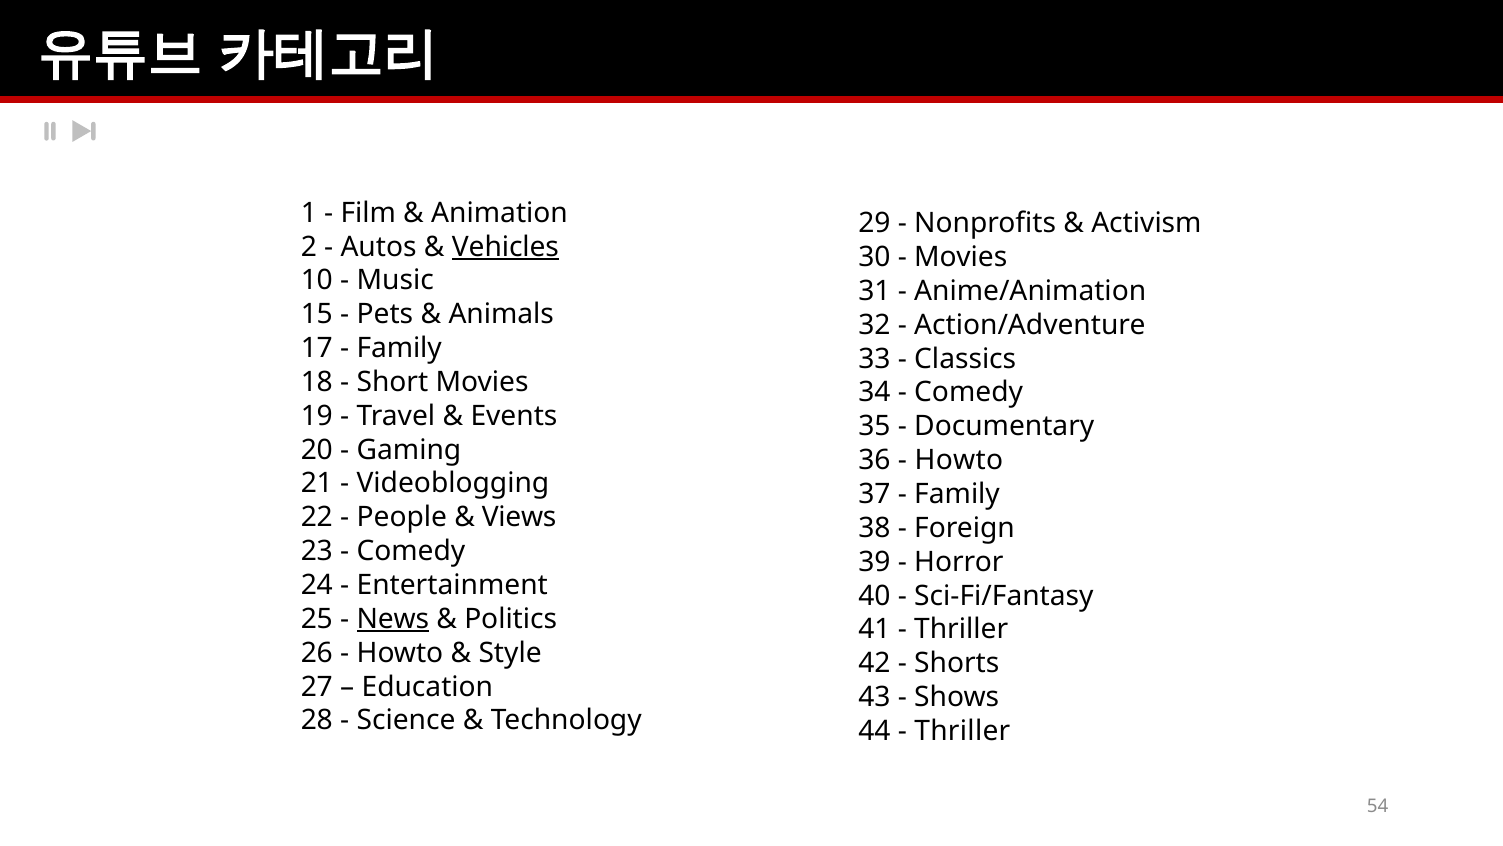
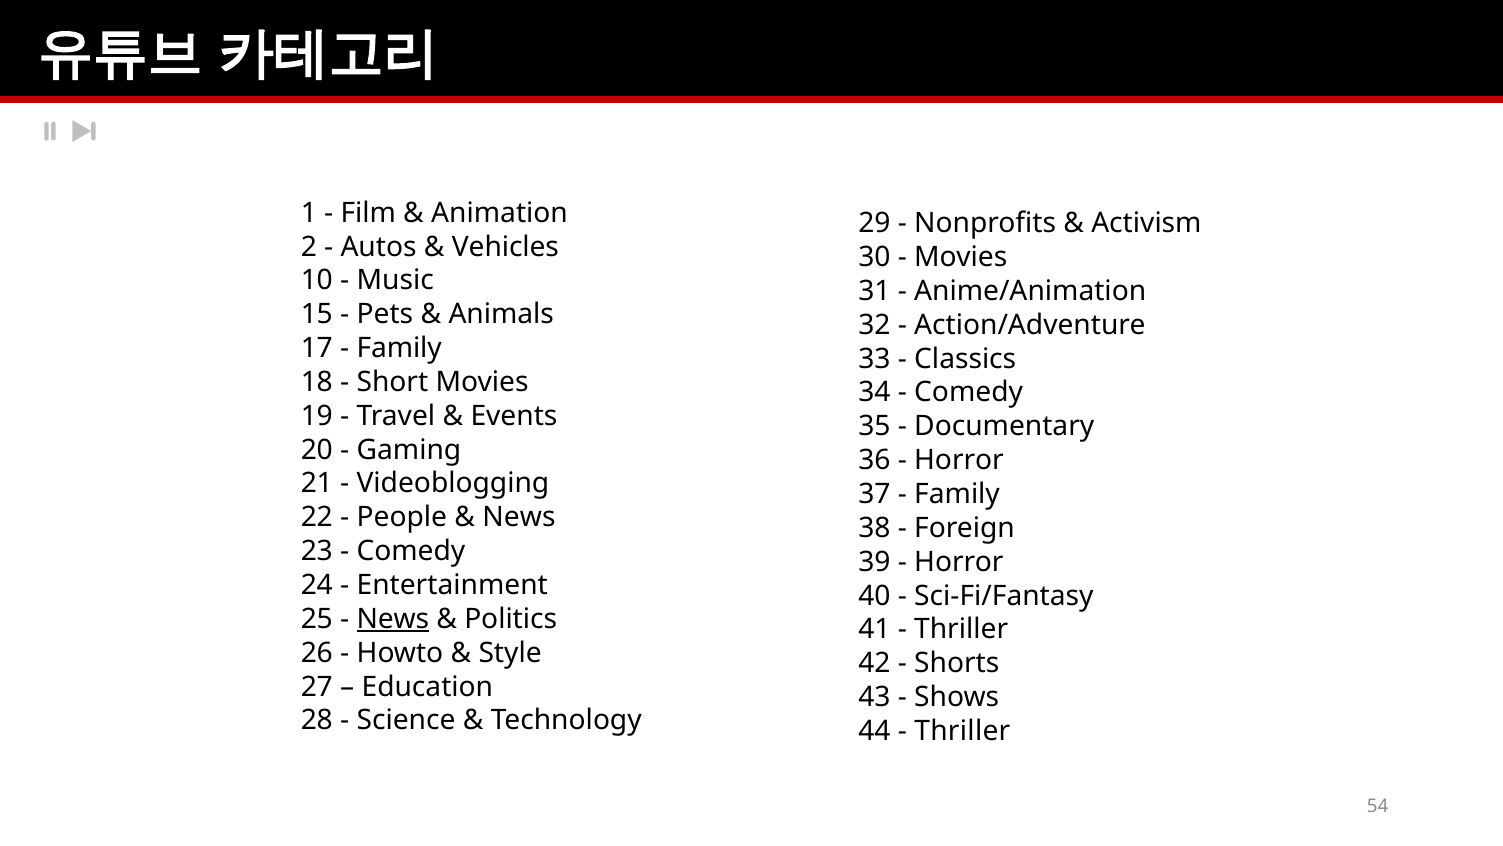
Vehicles underline: present -> none (505, 247)
Howto: Howto -> Horror (959, 460)
Views: Views -> News (519, 517)
